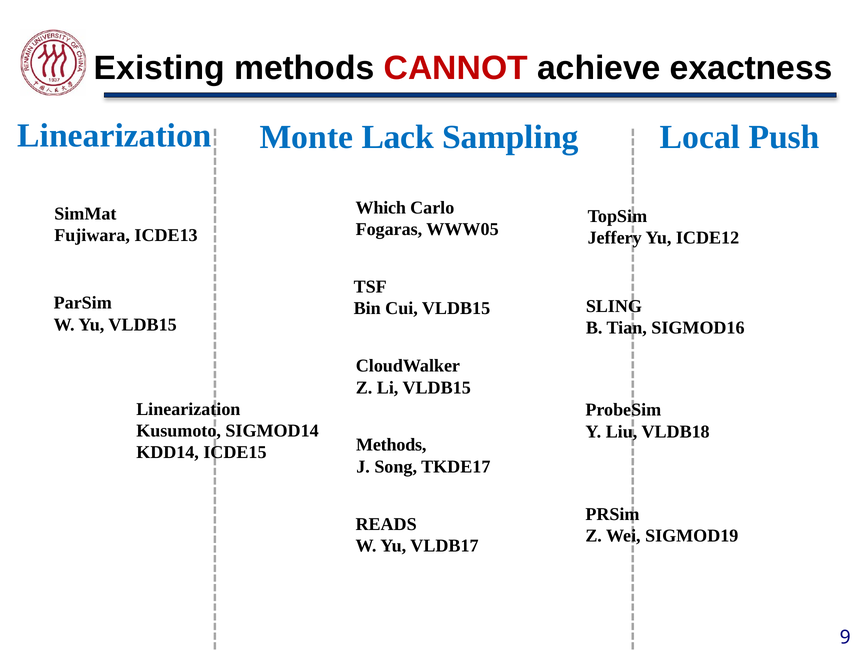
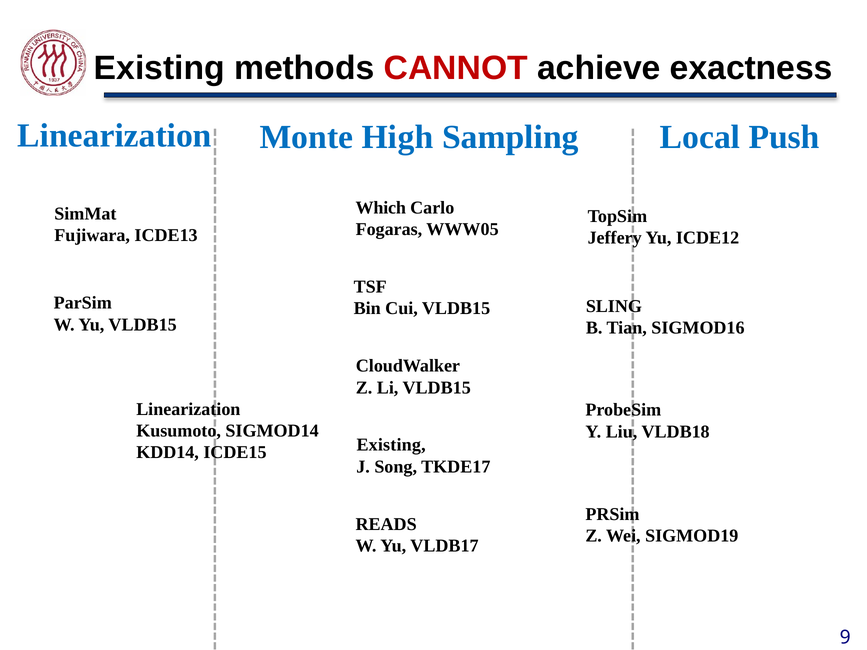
Lack: Lack -> High (398, 137)
Methods: Methods -> Existing (391, 445)
